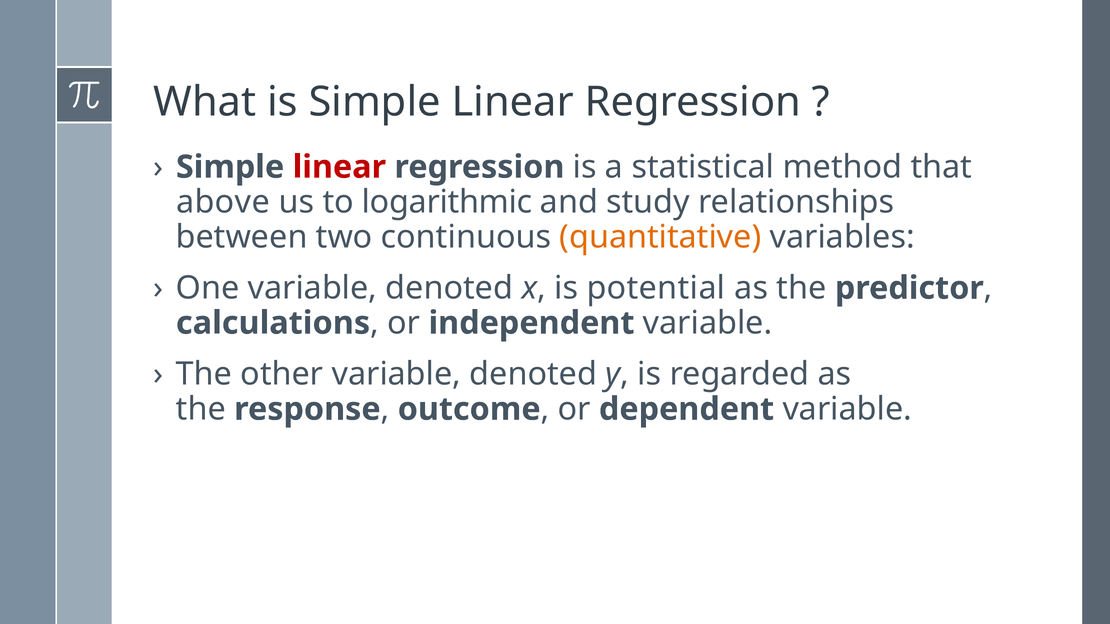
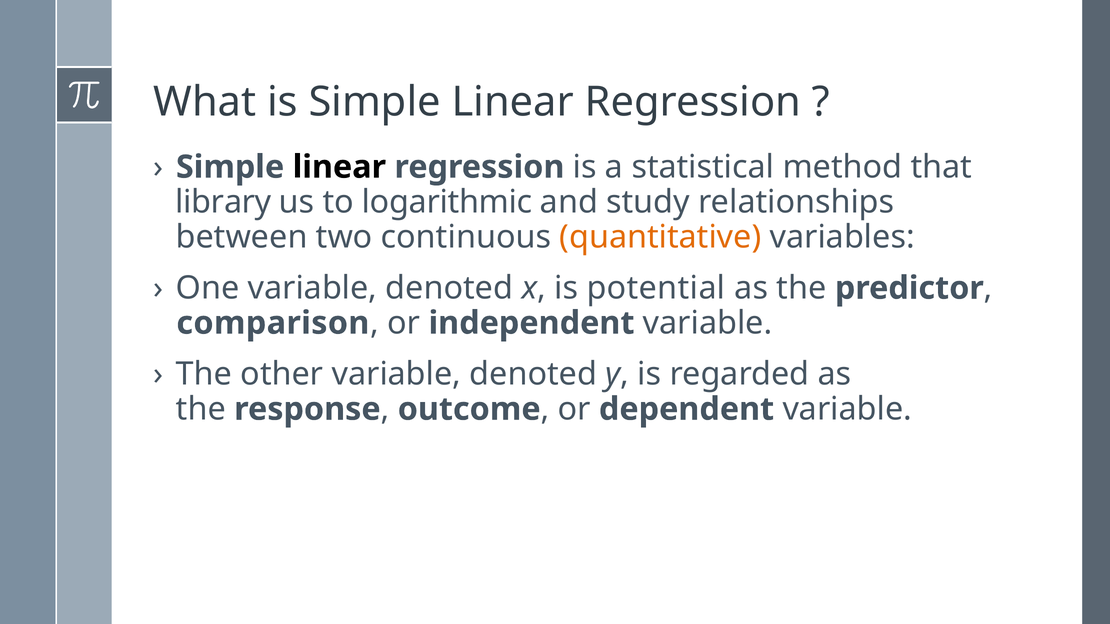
linear colour: red -> black (339, 167)
above: above -> library (223, 202)
calculations: calculations -> comparison (273, 323)
